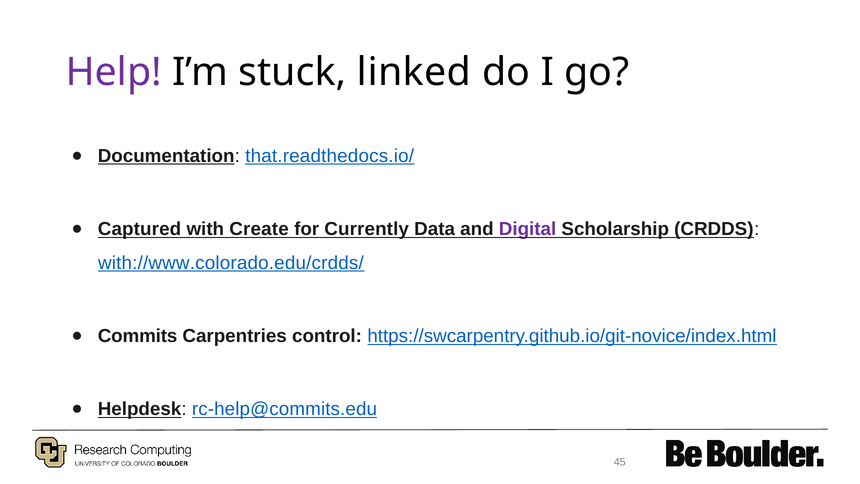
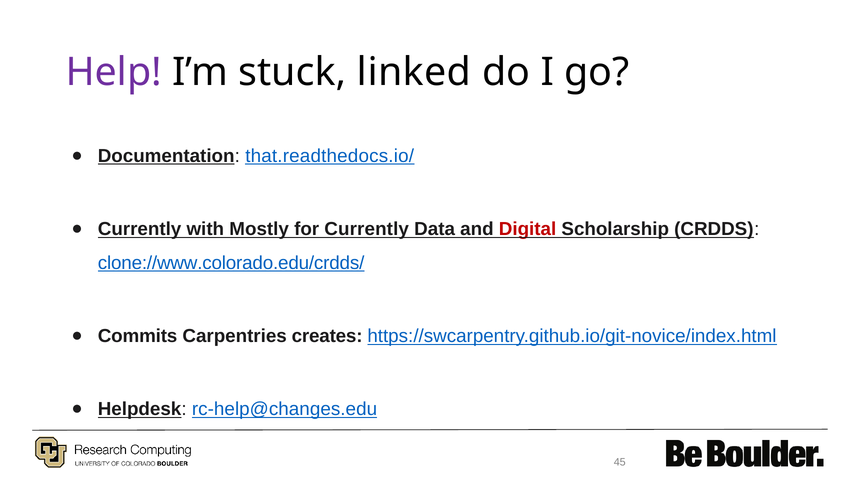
Captured: Captured -> Currently (140, 229)
Create: Create -> Mostly (259, 229)
Digital colour: purple -> red (528, 229)
with://www.colorado.edu/crdds/: with://www.colorado.edu/crdds/ -> clone://www.colorado.edu/crdds/ (231, 263)
control: control -> creates (327, 336)
rc-help@commits.edu: rc-help@commits.edu -> rc-help@changes.edu (284, 409)
